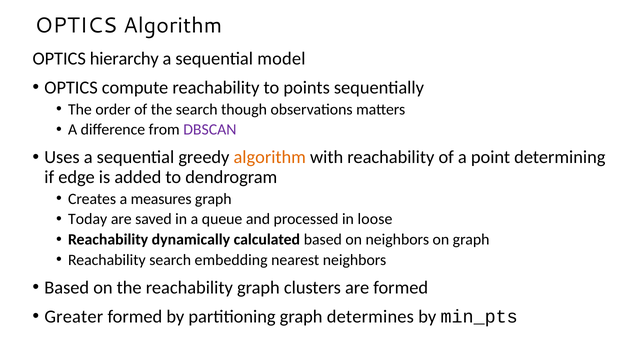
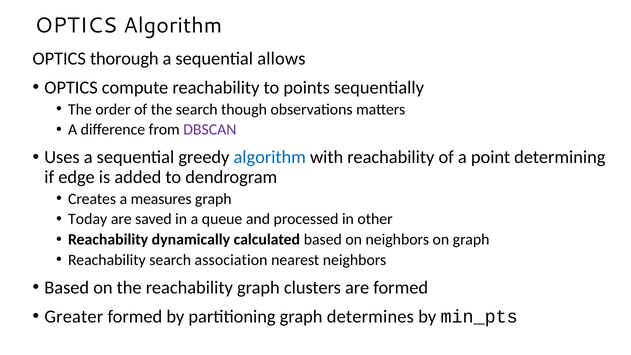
hierarchy: hierarchy -> thorough (124, 59)
model: model -> allows (281, 59)
algorithm colour: orange -> blue (270, 157)
loose: loose -> other (375, 219)
embedding: embedding -> association (231, 260)
